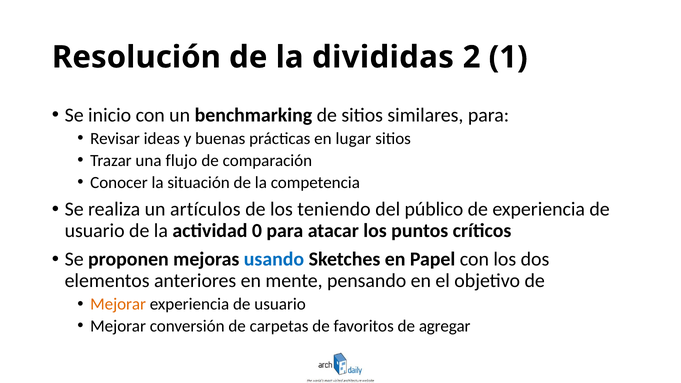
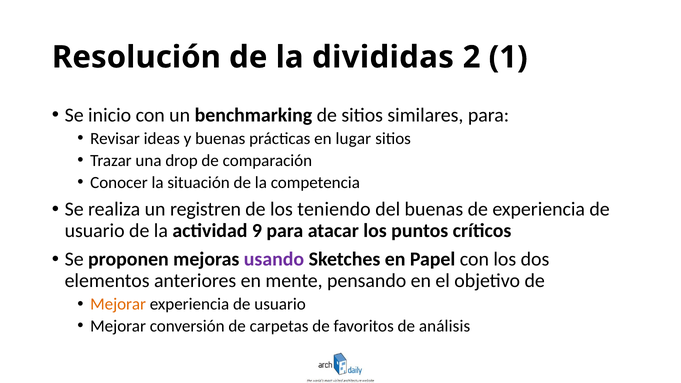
flujo: flujo -> drop (182, 160)
artículos: artículos -> registren (205, 209)
del público: público -> buenas (434, 209)
0: 0 -> 9 (257, 231)
usando colour: blue -> purple (274, 259)
agregar: agregar -> análisis (445, 326)
